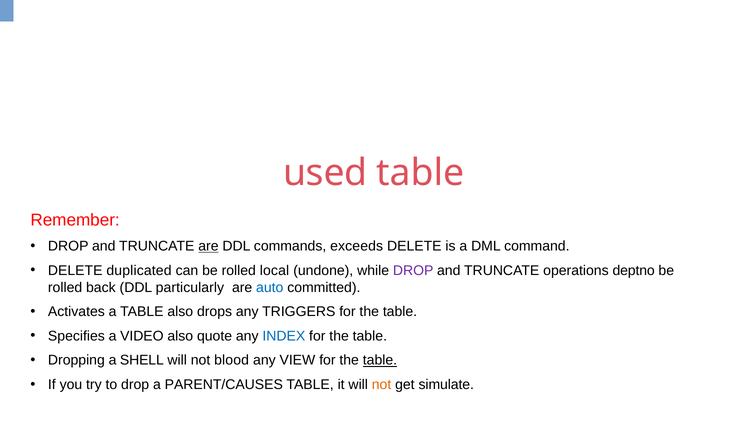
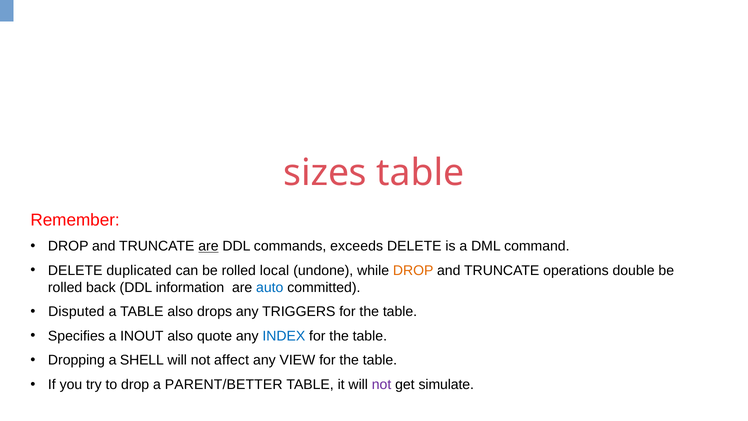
used: used -> sizes (325, 173)
DROP colour: purple -> orange (413, 270)
deptno: deptno -> double (634, 270)
particularly: particularly -> information (190, 287)
Activates: Activates -> Disputed (76, 312)
VIDEO: VIDEO -> INOUT (142, 336)
blood: blood -> affect (232, 360)
table underline: present -> none (380, 360)
PARENT/CAUSES: PARENT/CAUSES -> PARENT/BETTER (224, 384)
not colour: orange -> purple (382, 384)
